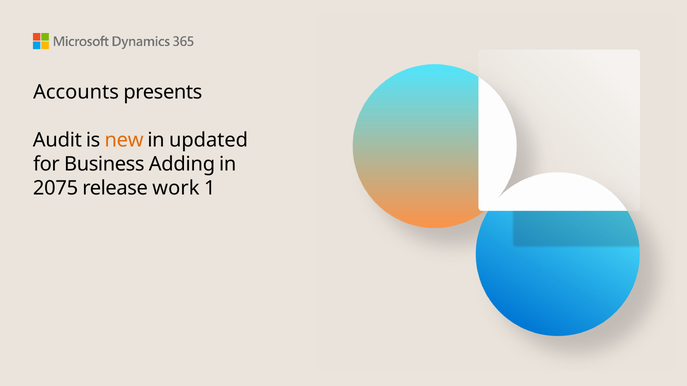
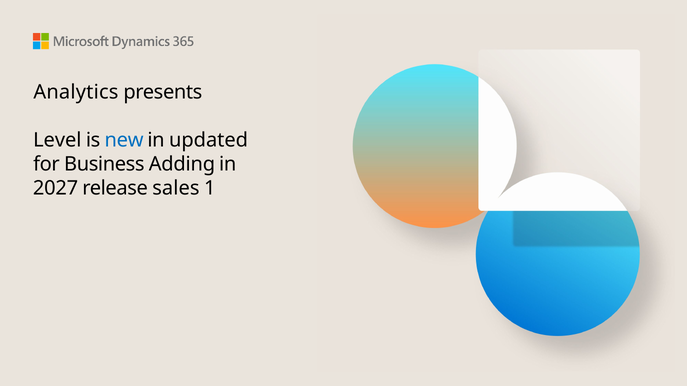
Accounts: Accounts -> Analytics (76, 92)
Audit: Audit -> Level (57, 140)
new colour: orange -> blue (124, 140)
2075: 2075 -> 2027 (56, 188)
work: work -> sales (176, 188)
